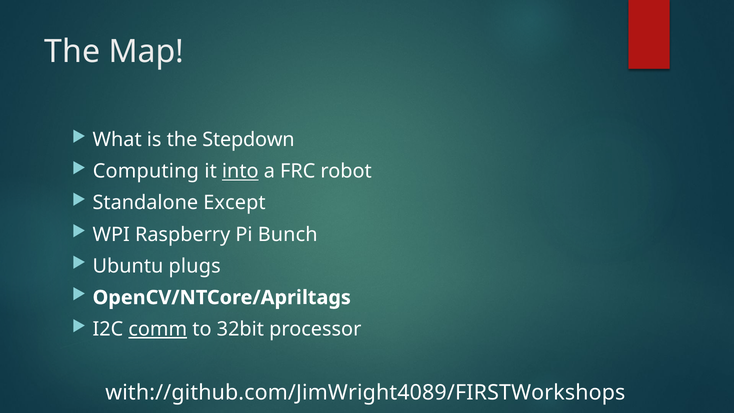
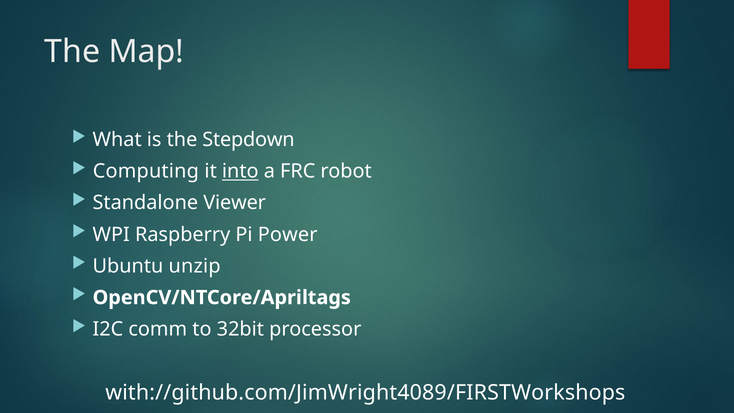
Except: Except -> Viewer (235, 203)
Bunch: Bunch -> Power (288, 234)
plugs: plugs -> unzip (195, 266)
comm underline: present -> none (158, 329)
